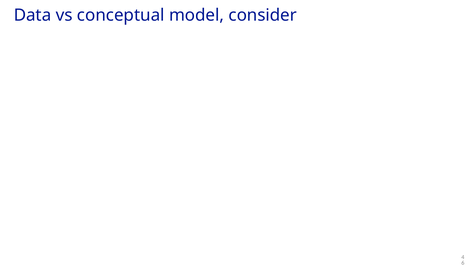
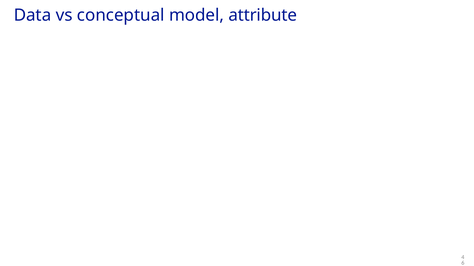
consider: consider -> attribute (263, 15)
